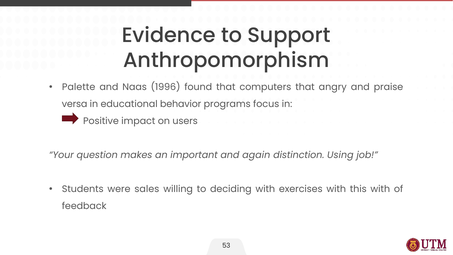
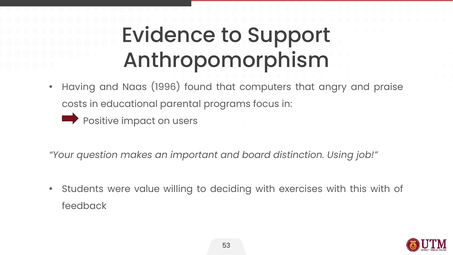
Palette: Palette -> Having (79, 87)
versa: versa -> costs (75, 104)
behavior: behavior -> parental (181, 104)
again: again -> board (256, 155)
sales: sales -> value (147, 189)
